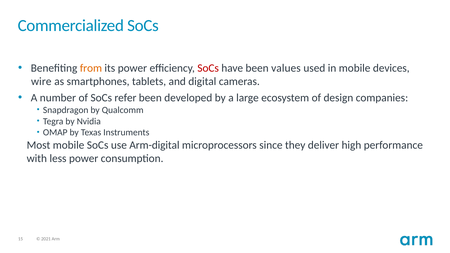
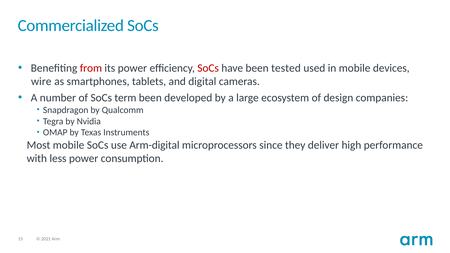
from colour: orange -> red (91, 68)
values: values -> tested (286, 68)
refer: refer -> term (125, 98)
